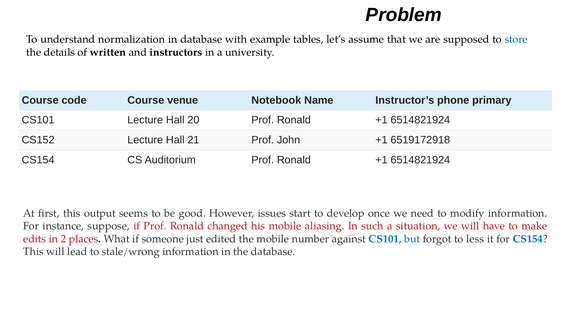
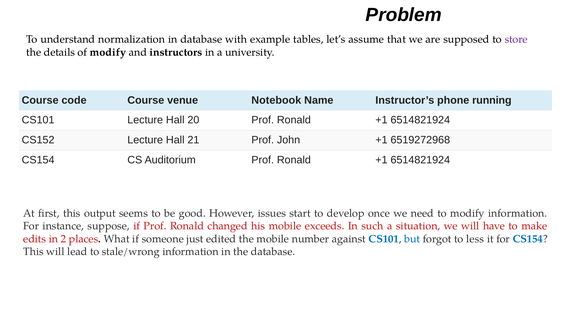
store colour: blue -> purple (516, 39)
of written: written -> modify (108, 52)
primary: primary -> running (492, 101)
6519172918: 6519172918 -> 6519272968 (420, 140)
aliasing: aliasing -> exceeds (325, 226)
